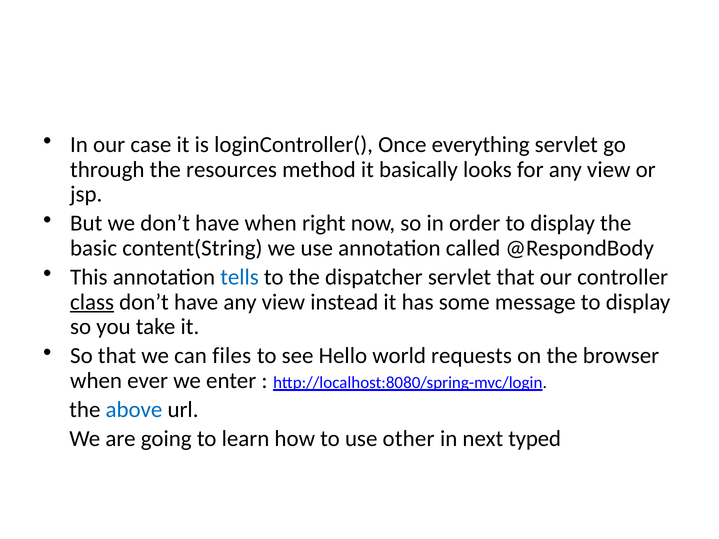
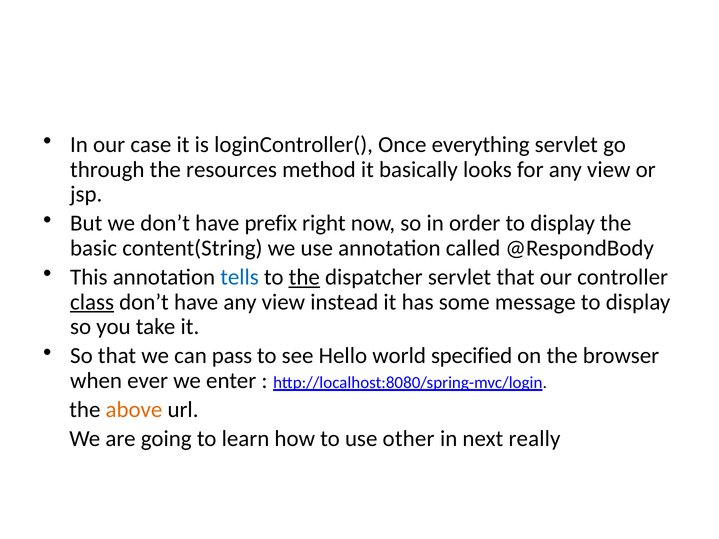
have when: when -> prefix (271, 223)
the underline: none -> present (304, 277)
files: files -> pass (232, 356)
requests: requests -> specified (472, 356)
above colour: blue -> orange (134, 410)
typed: typed -> really (534, 439)
